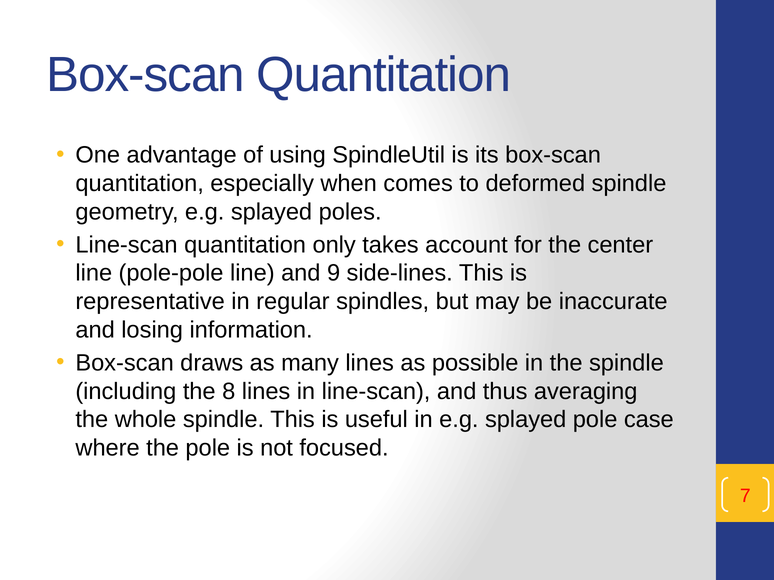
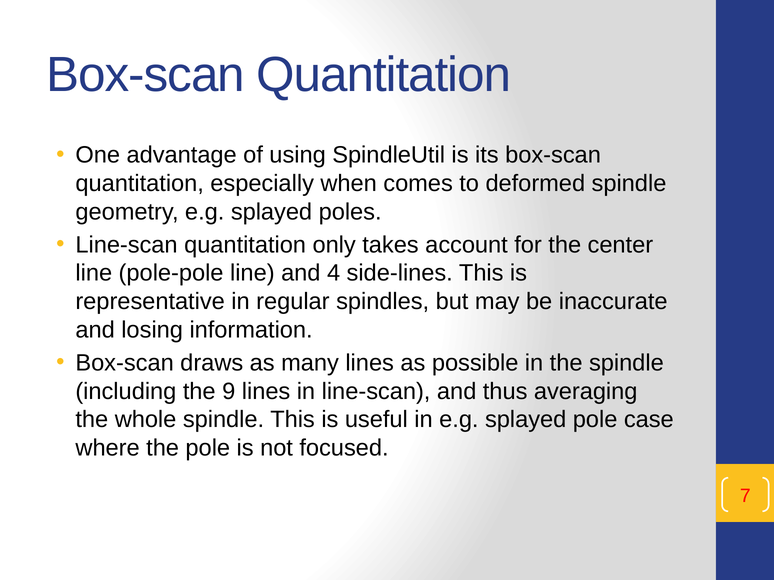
9: 9 -> 4 (334, 273)
8: 8 -> 9 (229, 392)
